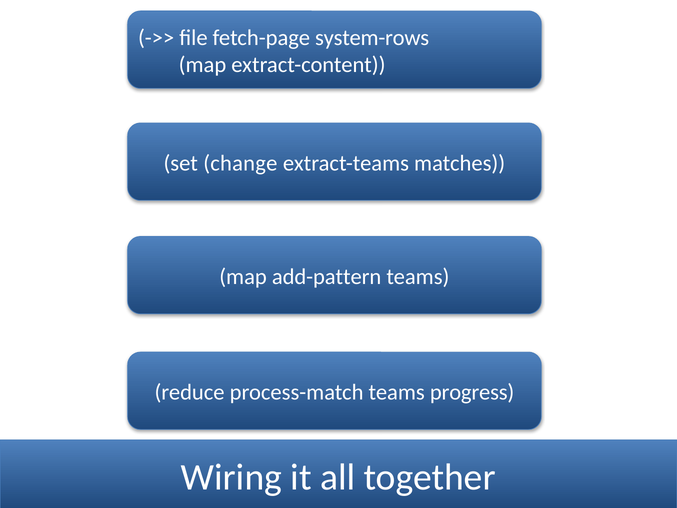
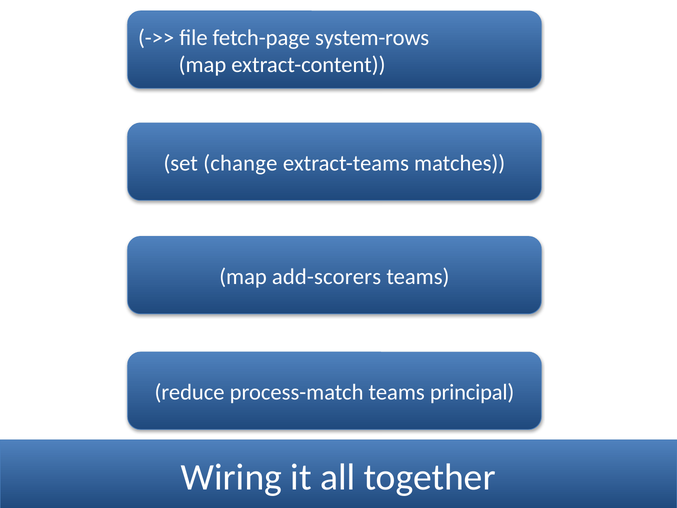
add-pattern: add-pattern -> add-scorers (327, 277)
progress: progress -> principal (472, 392)
